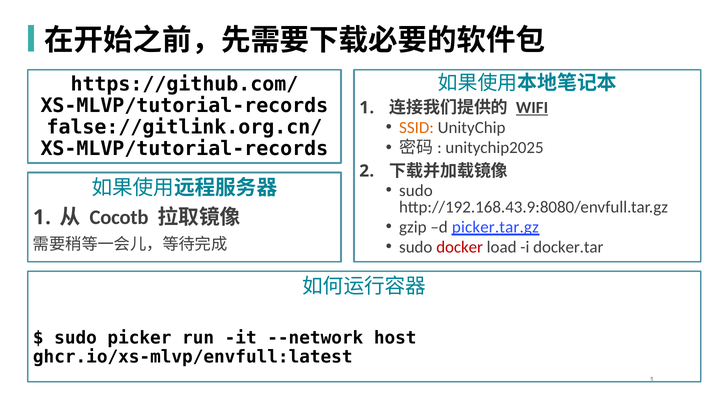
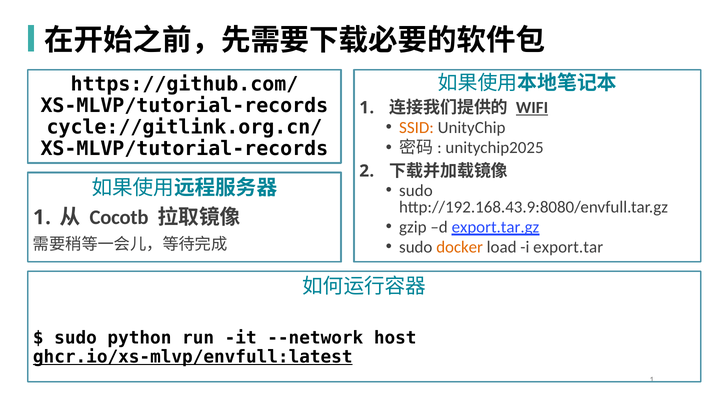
false://gitlink.org.cn/: false://gitlink.org.cn/ -> cycle://gitlink.org.cn/ (184, 127)
picker.tar.gz: picker.tar.gz -> export.tar.gz (495, 227)
docker colour: red -> orange (460, 247)
docker.tar: docker.tar -> export.tar (568, 247)
picker: picker -> python (139, 338)
ghcr.io/xs-mlvp/envfull:latest underline: none -> present (193, 357)
